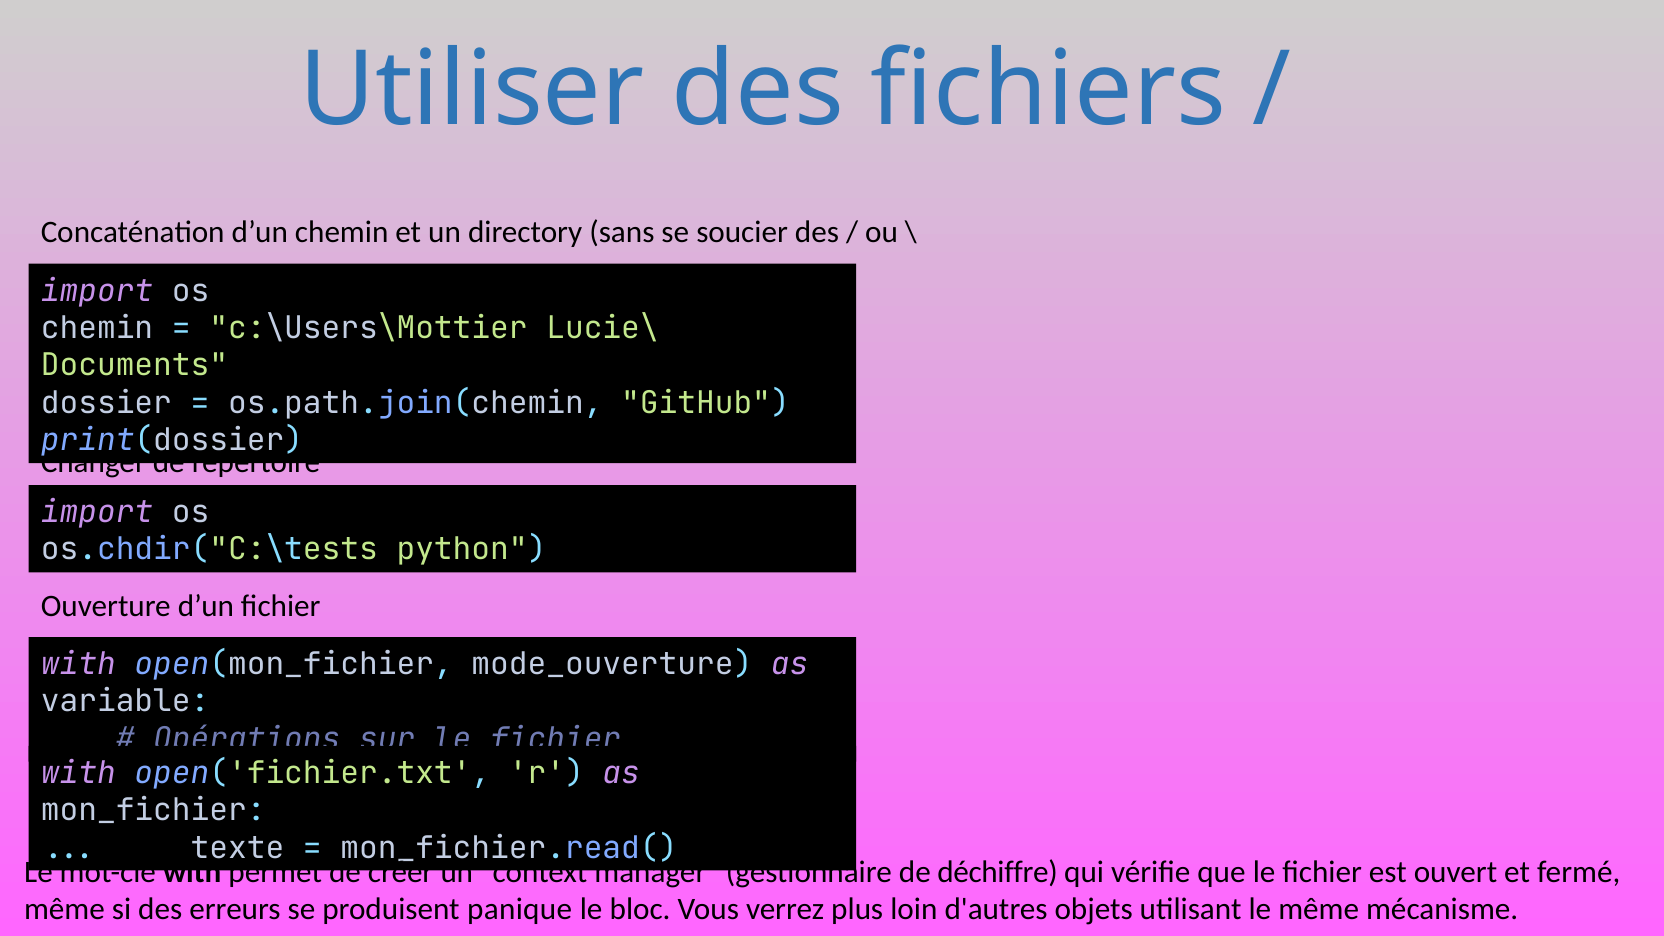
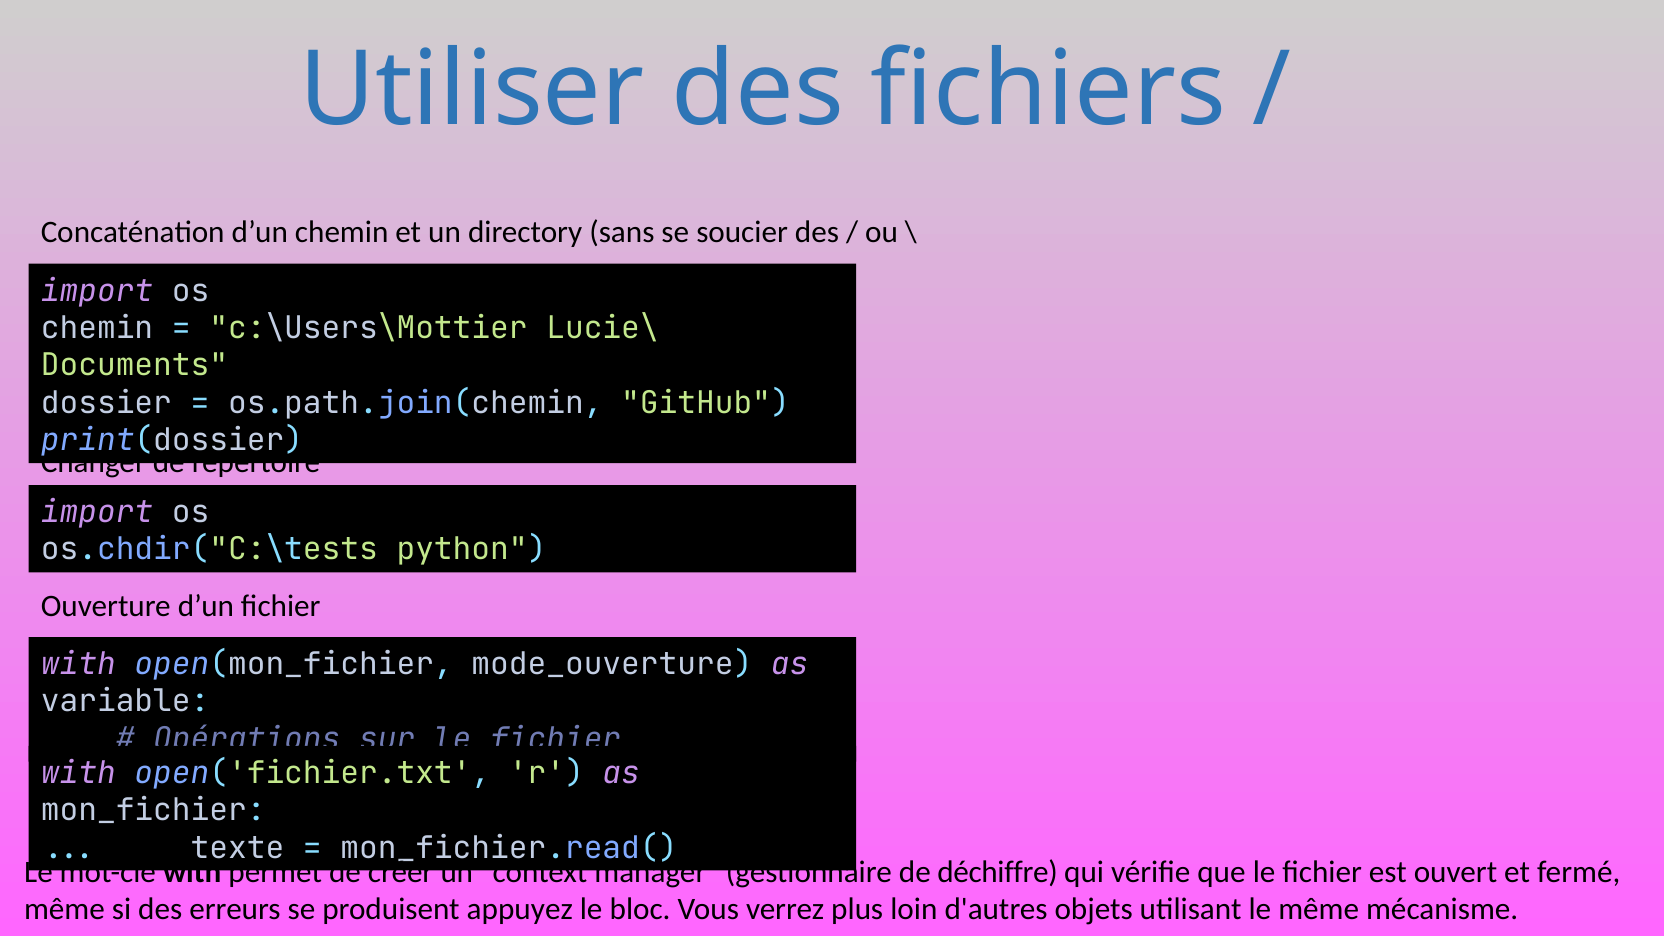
panique: panique -> appuyez (520, 909)
